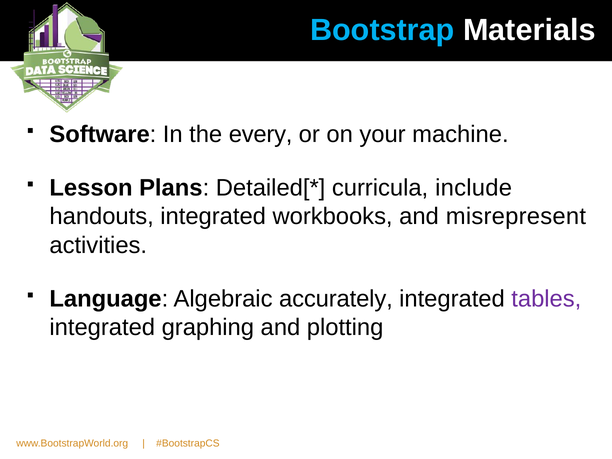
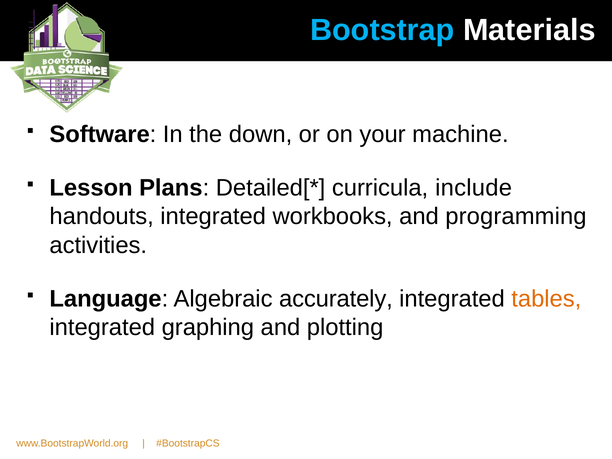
every: every -> down (261, 134)
misrepresent: misrepresent -> programming (516, 217)
tables colour: purple -> orange (546, 299)
